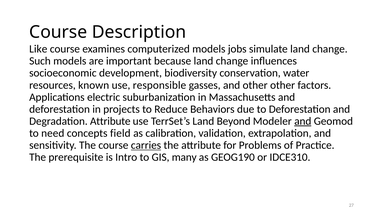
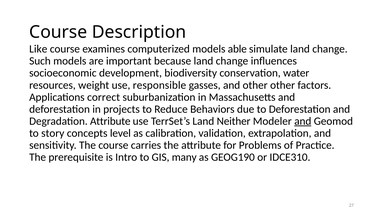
jobs: jobs -> able (237, 49)
known: known -> weight (94, 85)
electric: electric -> correct (104, 97)
Beyond: Beyond -> Neither (234, 121)
need: need -> story (53, 133)
field: field -> level (120, 133)
carries underline: present -> none (146, 145)
